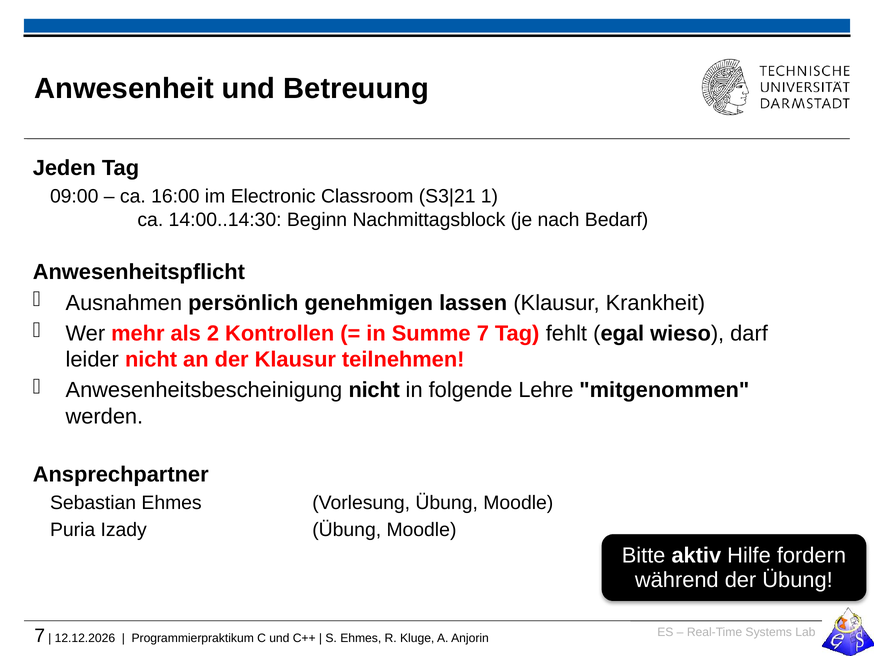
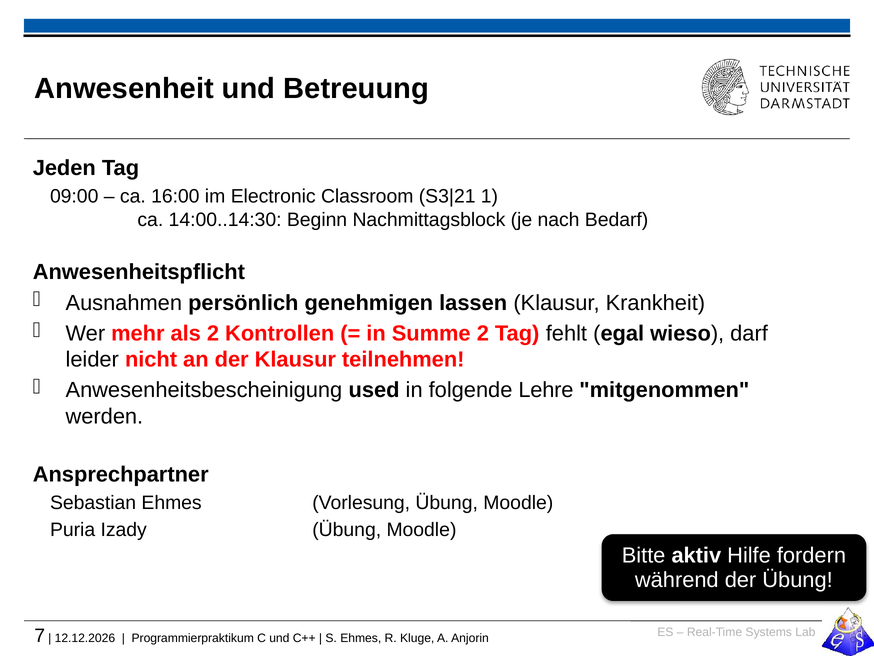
Summe 7: 7 -> 2 (483, 333)
Anwesenheitsbescheinigung nicht: nicht -> used (374, 390)
